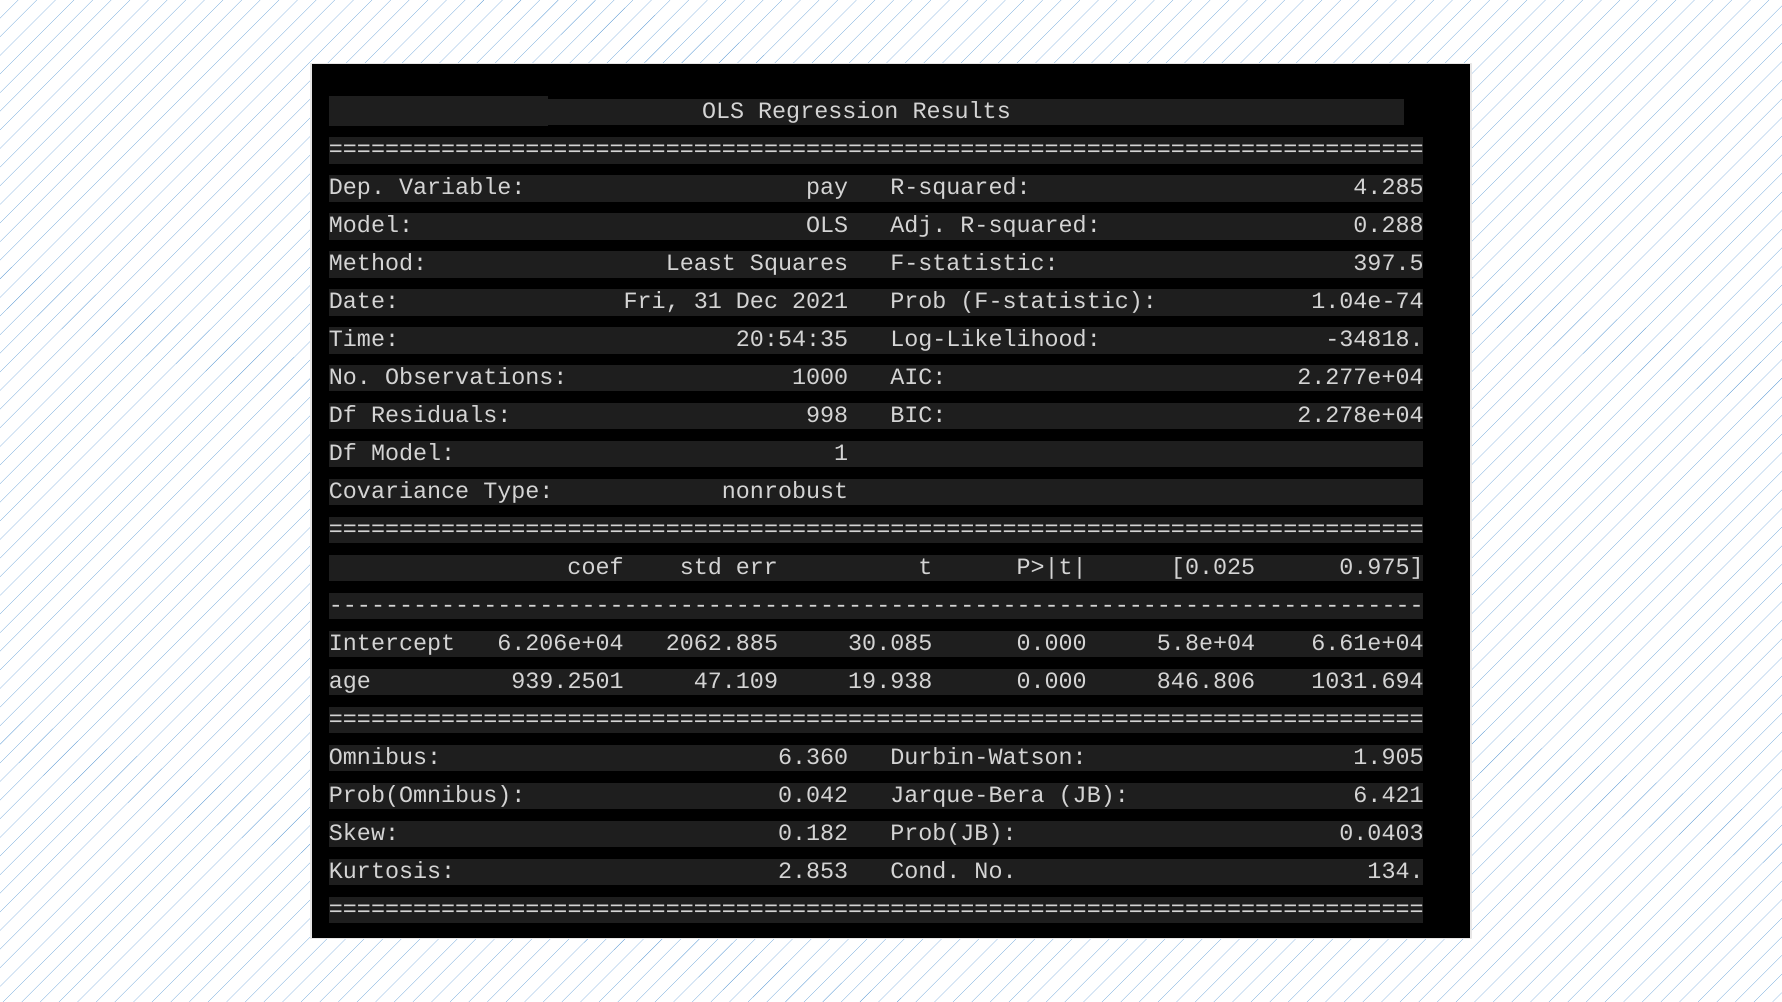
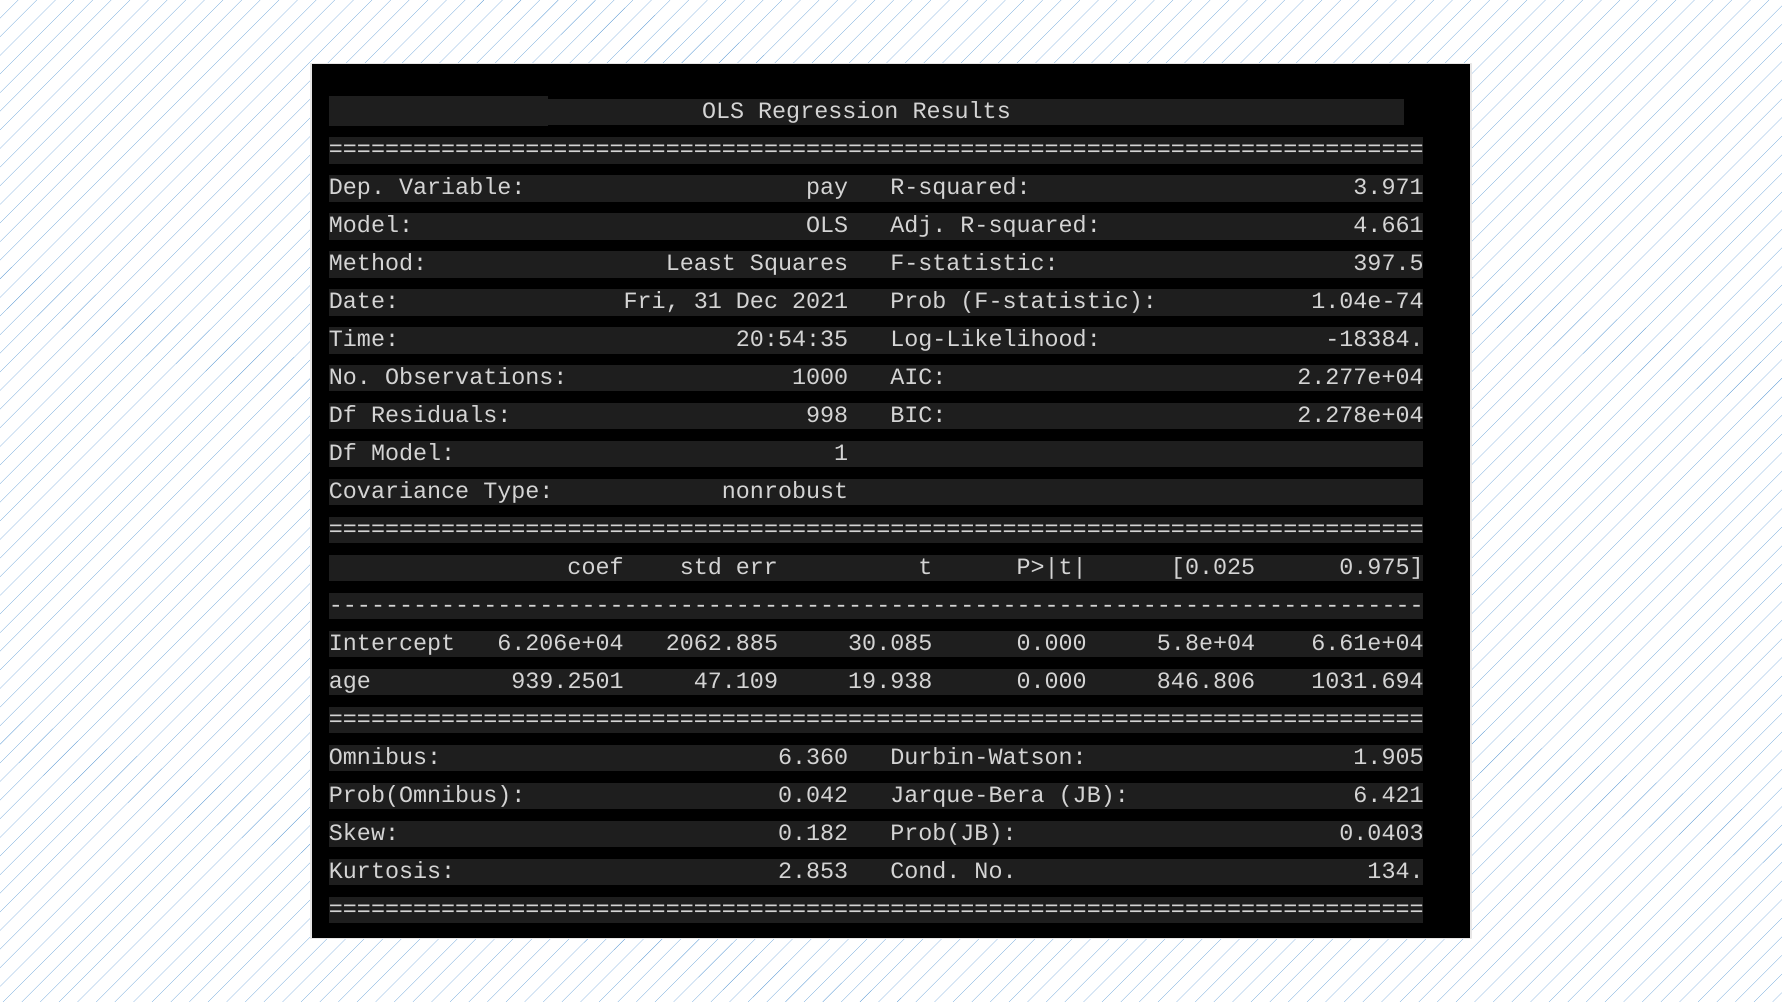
4.285: 4.285 -> 3.971 (1389, 187)
0.288: 0.288 -> 4.661 (1389, 225)
-34818: -34818 -> -18384 (1375, 339)
